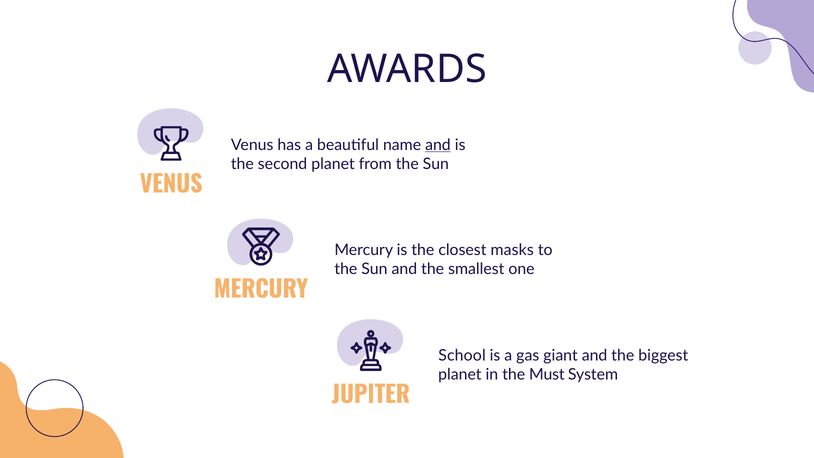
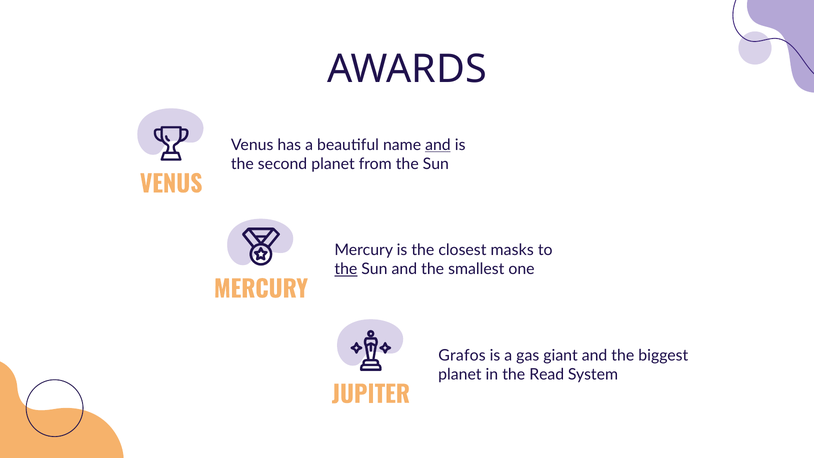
the underline: none -> present (346, 269)
School: School -> Grafos (462, 355)
Must: Must -> Read (547, 374)
